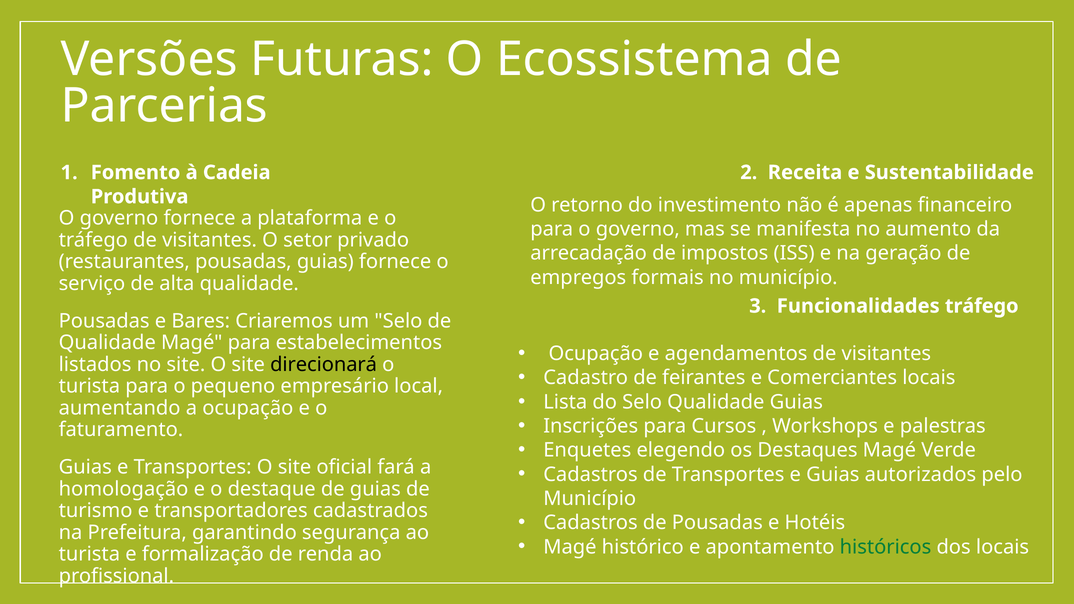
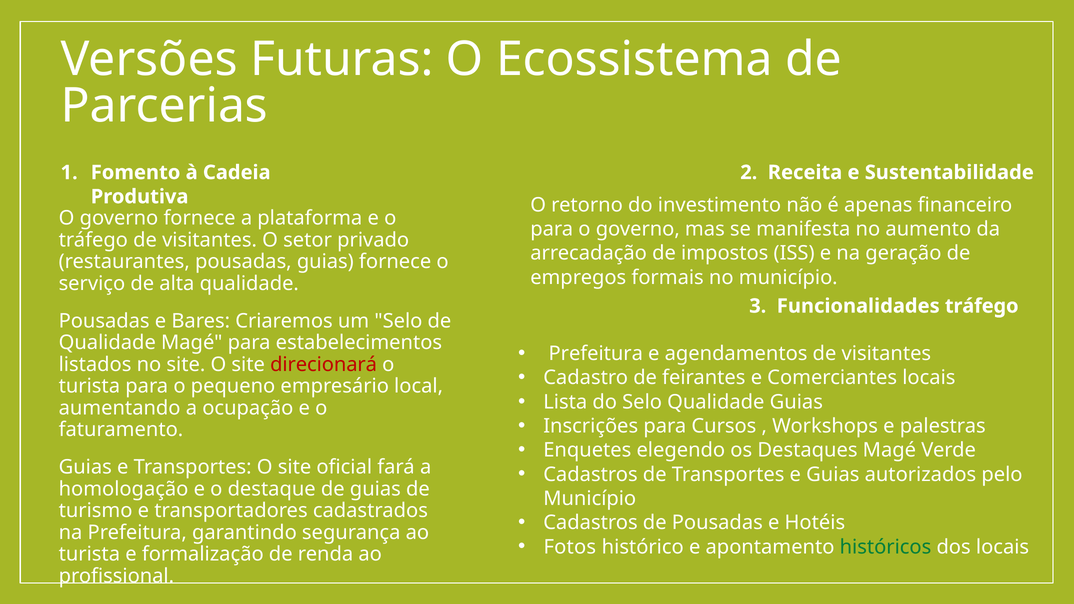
Ocupação: Ocupação -> Prefeitura (596, 354)
direcionará colour: black -> red (324, 365)
Magé: Magé -> Fotos (570, 547)
